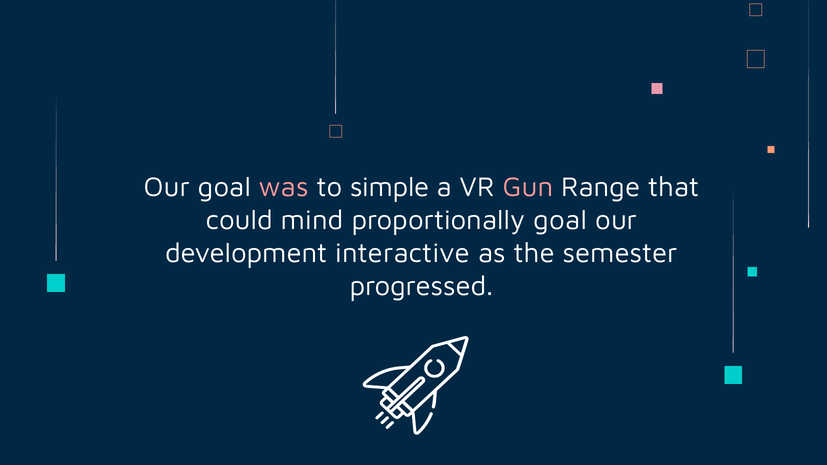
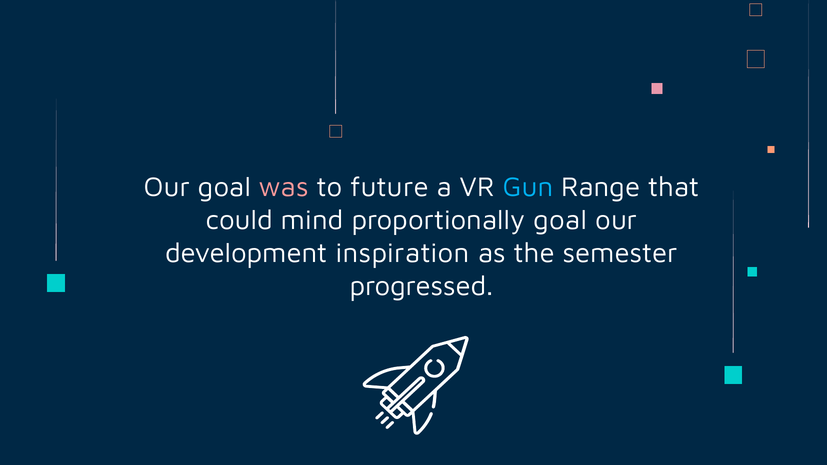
simple: simple -> future (389, 187)
Gun colour: pink -> light blue (528, 187)
interactive: interactive -> inspiration (403, 253)
